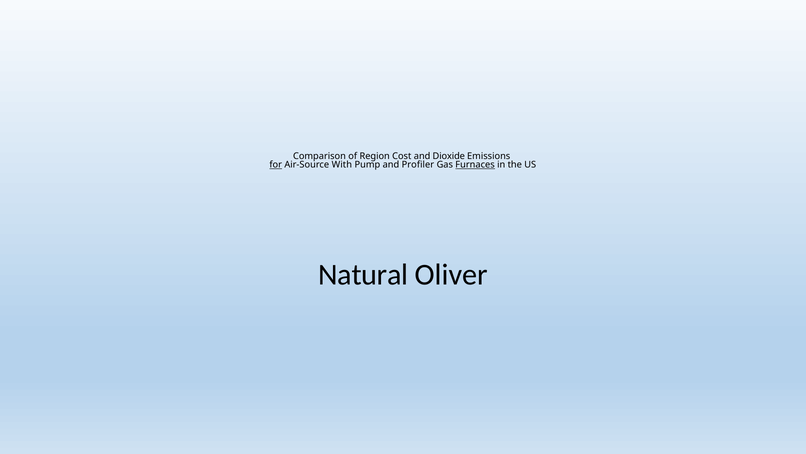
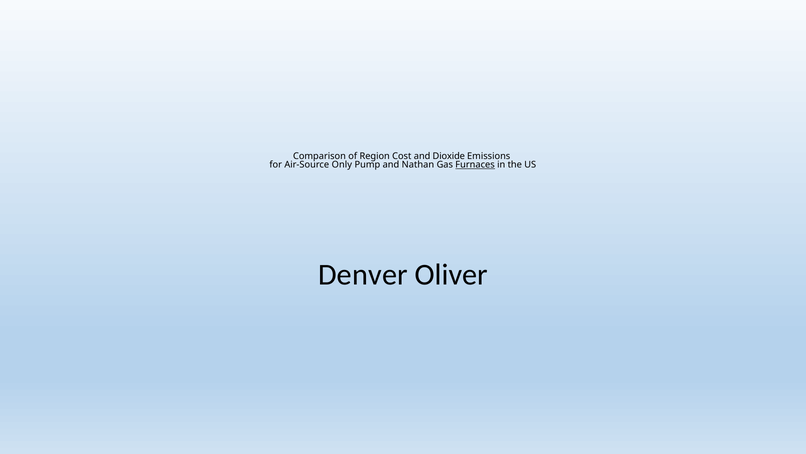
for underline: present -> none (276, 165)
With: With -> Only (342, 165)
Profiler: Profiler -> Nathan (418, 165)
Natural: Natural -> Denver (363, 274)
